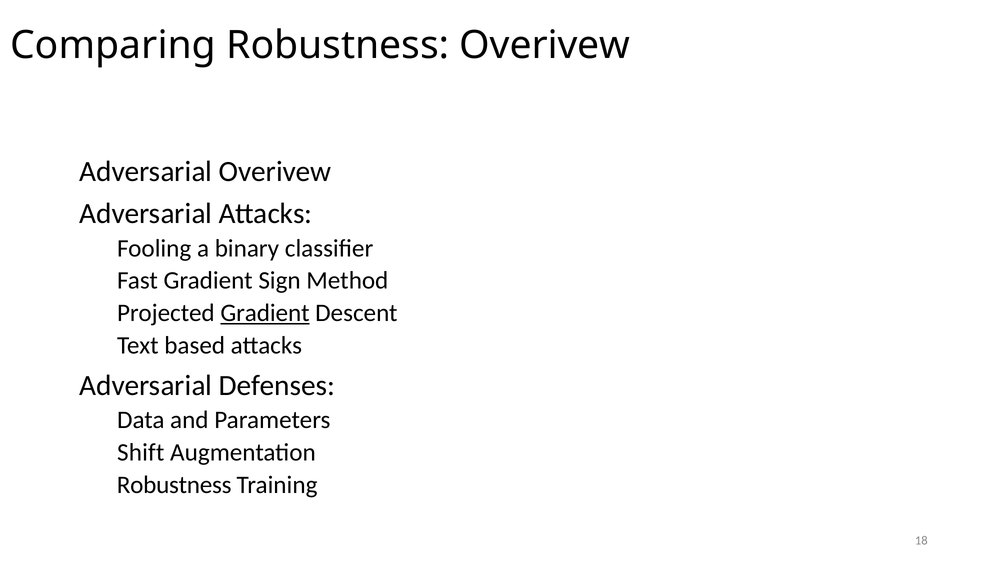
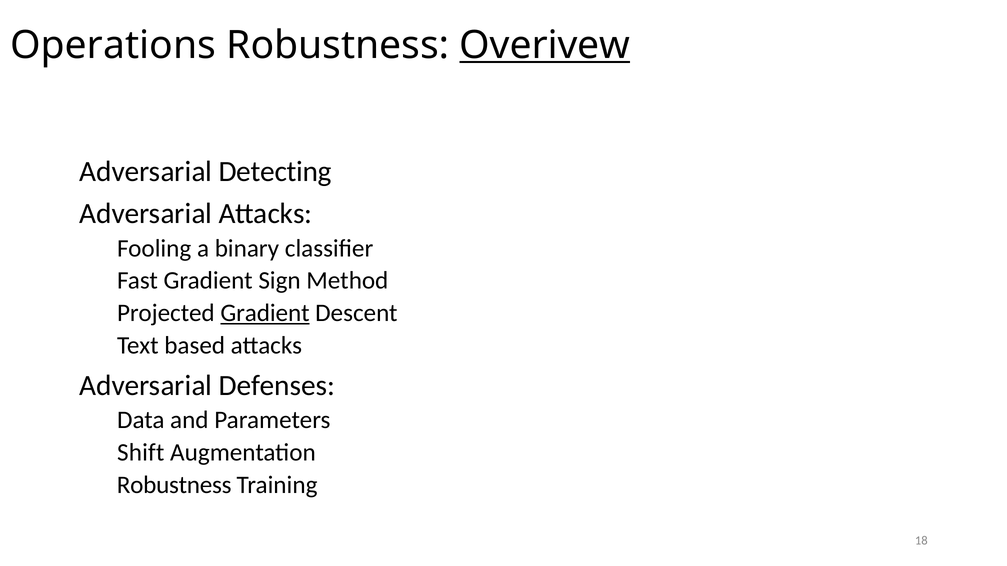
Comparing: Comparing -> Operations (113, 45)
Overivew underline: none -> present (545, 45)
Adversarial Overivew: Overivew -> Detecting (275, 171)
